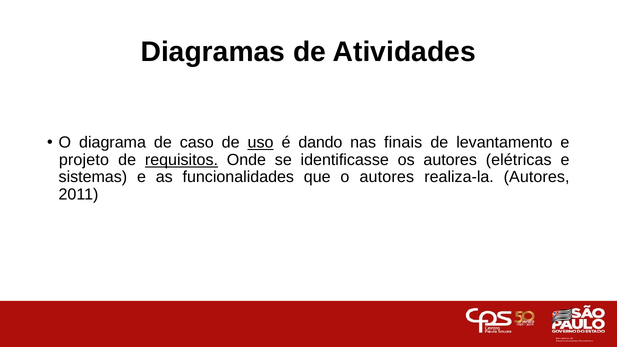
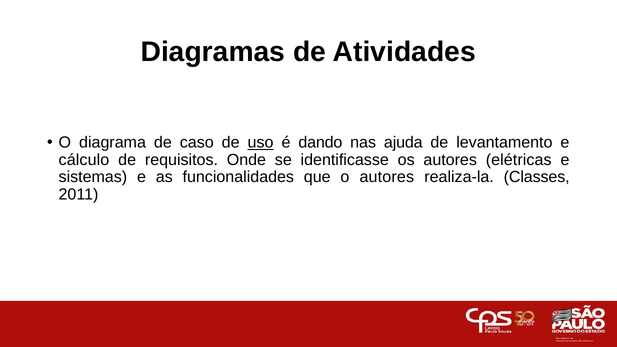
finais: finais -> ajuda (403, 143)
projeto: projeto -> cálculo (84, 160)
requisitos underline: present -> none (181, 160)
realiza-la Autores: Autores -> Classes (537, 177)
